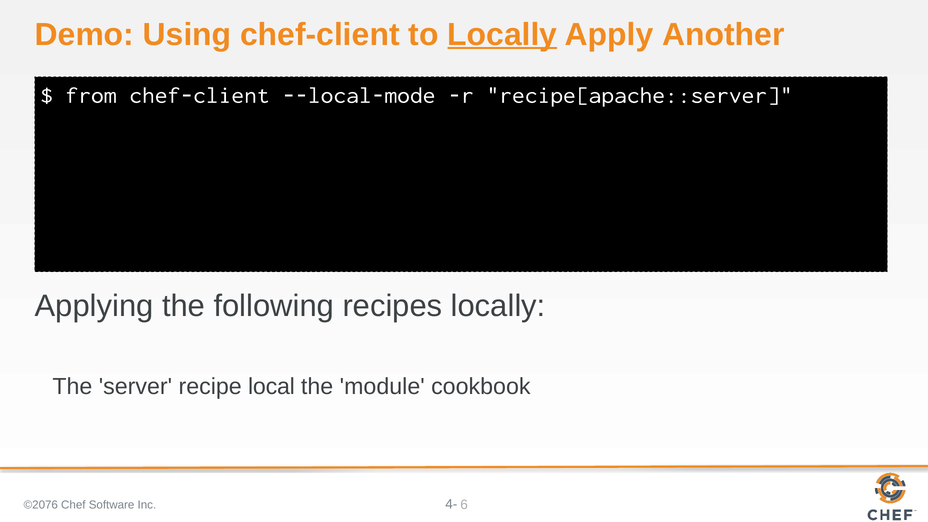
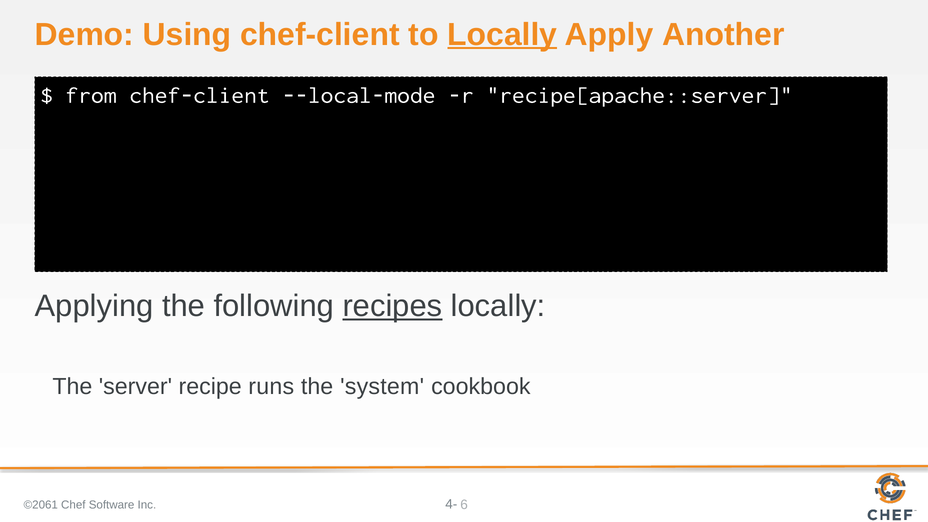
recipes underline: none -> present (392, 306)
local: local -> runs (271, 387)
module: module -> system (382, 387)
©2076: ©2076 -> ©2061 (41, 505)
